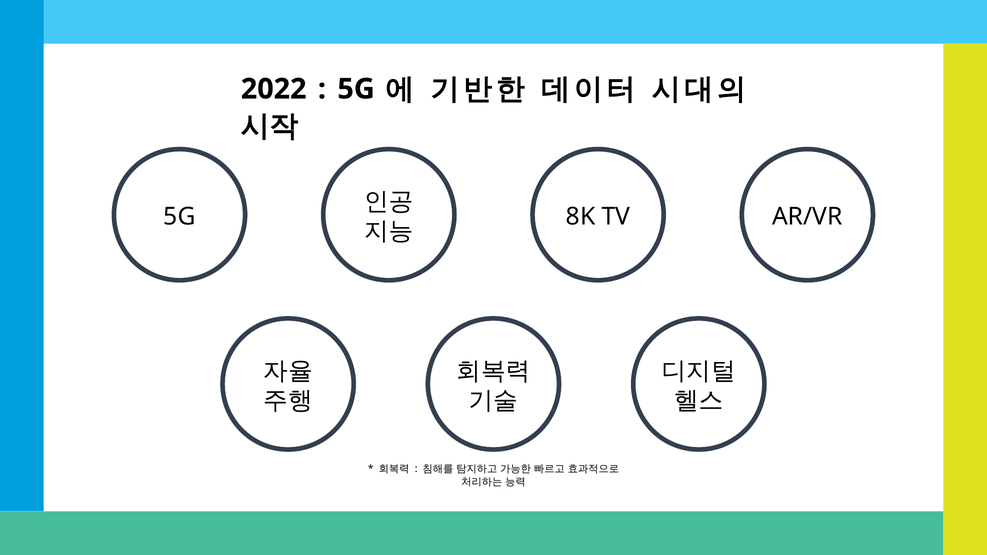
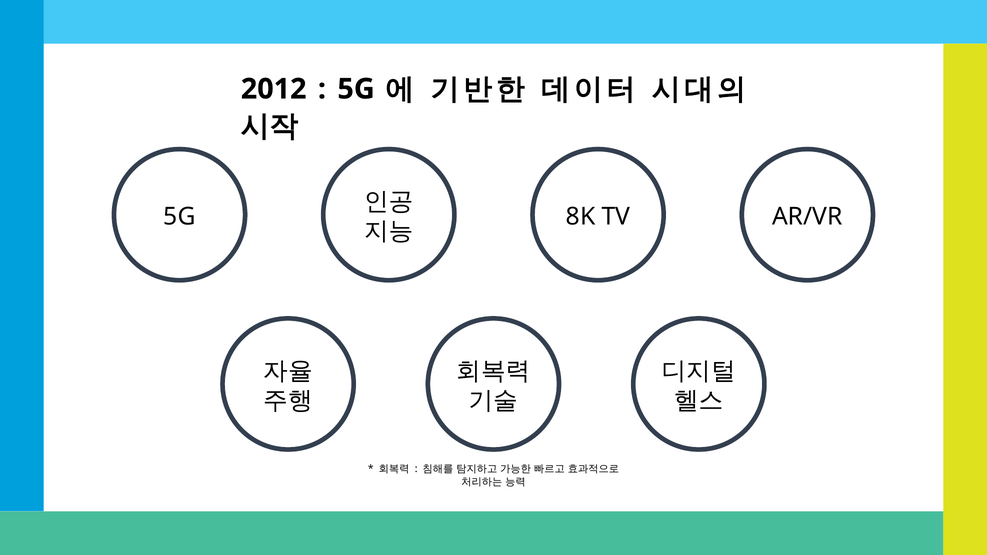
2022: 2022 -> 2012 (274, 89)
